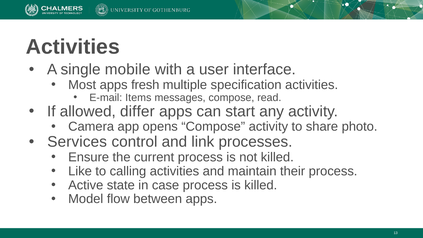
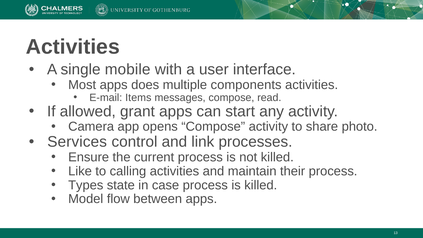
fresh: fresh -> does (145, 85)
specification: specification -> components (246, 85)
differ: differ -> grant (137, 111)
Active: Active -> Types (86, 185)
